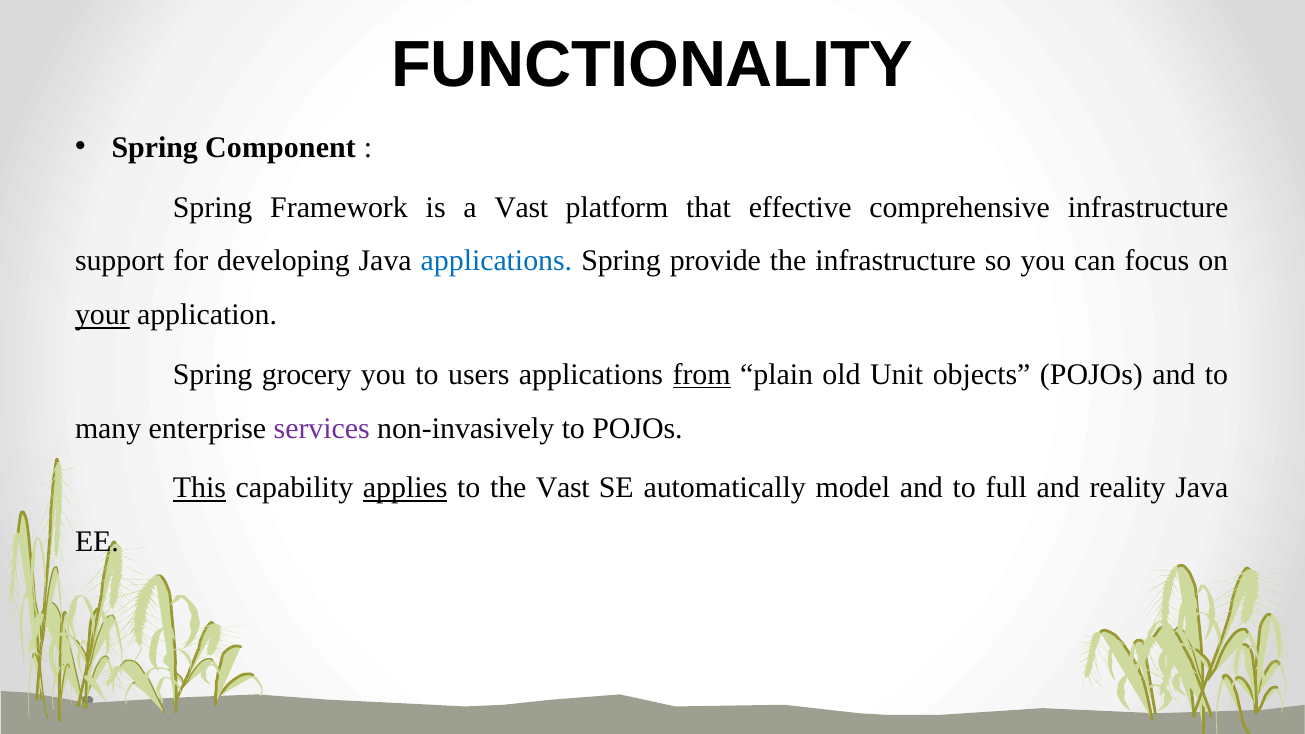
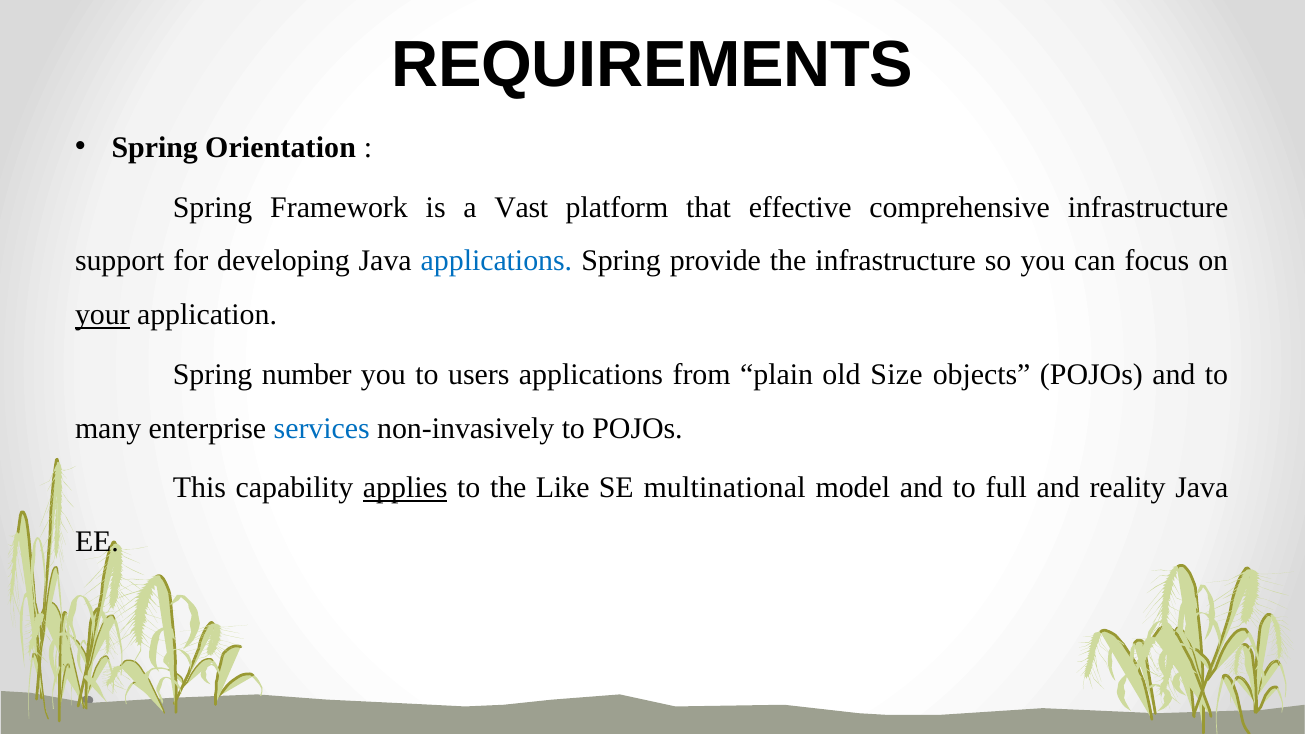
FUNCTIONALITY: FUNCTIONALITY -> REQUIREMENTS (652, 65)
Component: Component -> Orientation (281, 148)
grocery: grocery -> number (307, 375)
from underline: present -> none (702, 375)
Unit: Unit -> Size (897, 375)
services colour: purple -> blue (322, 428)
This underline: present -> none (199, 488)
the Vast: Vast -> Like (563, 488)
automatically: automatically -> multinational (725, 488)
